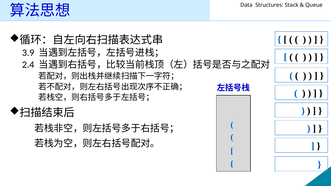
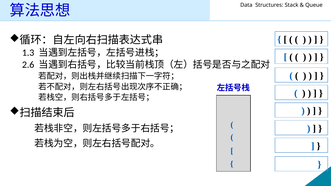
3.9: 3.9 -> 1.3 (28, 53)
2.4: 2.4 -> 2.6 (28, 65)
